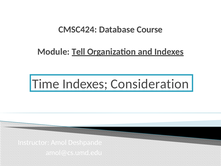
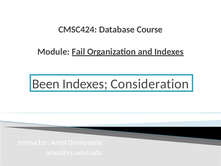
Tell: Tell -> Fail (78, 52)
Time: Time -> Been (46, 84)
